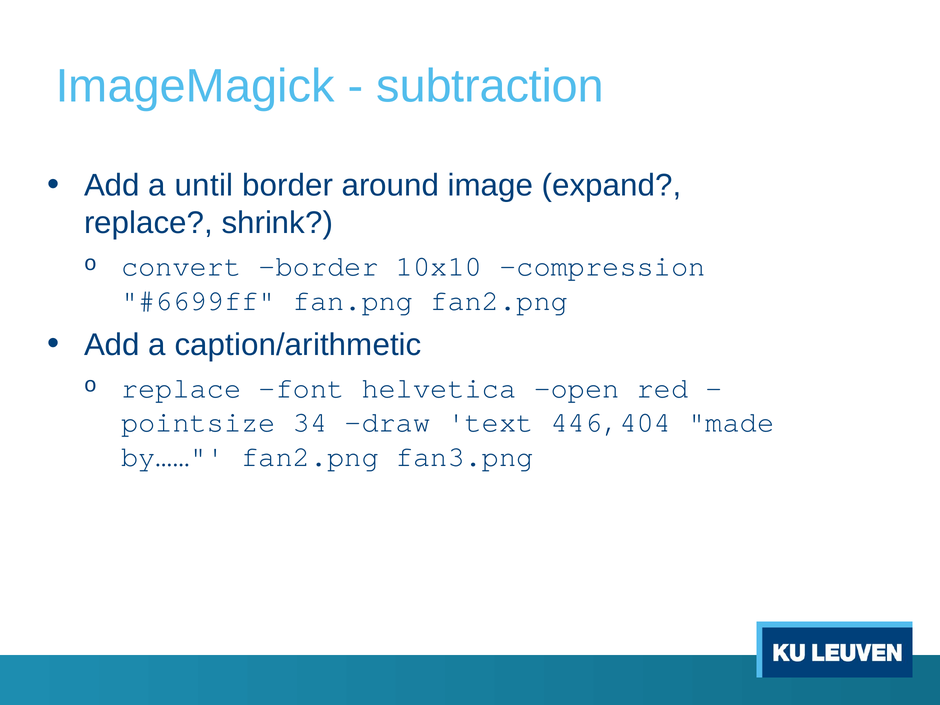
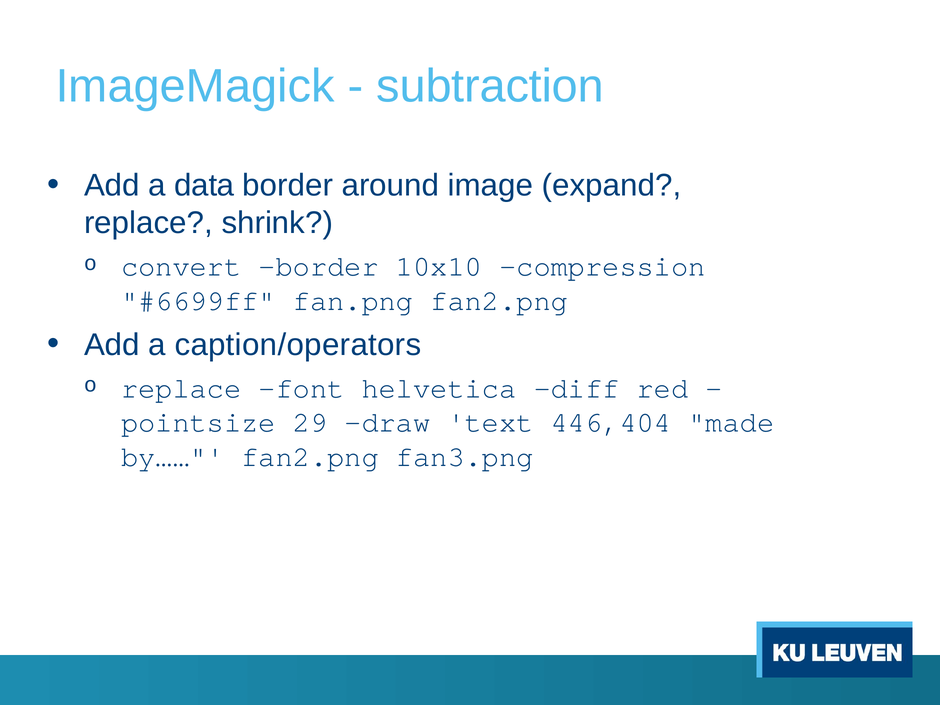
until: until -> data (204, 186)
caption/arithmetic: caption/arithmetic -> caption/operators (298, 345)
open: open -> diff (577, 388)
34: 34 -> 29 (310, 423)
